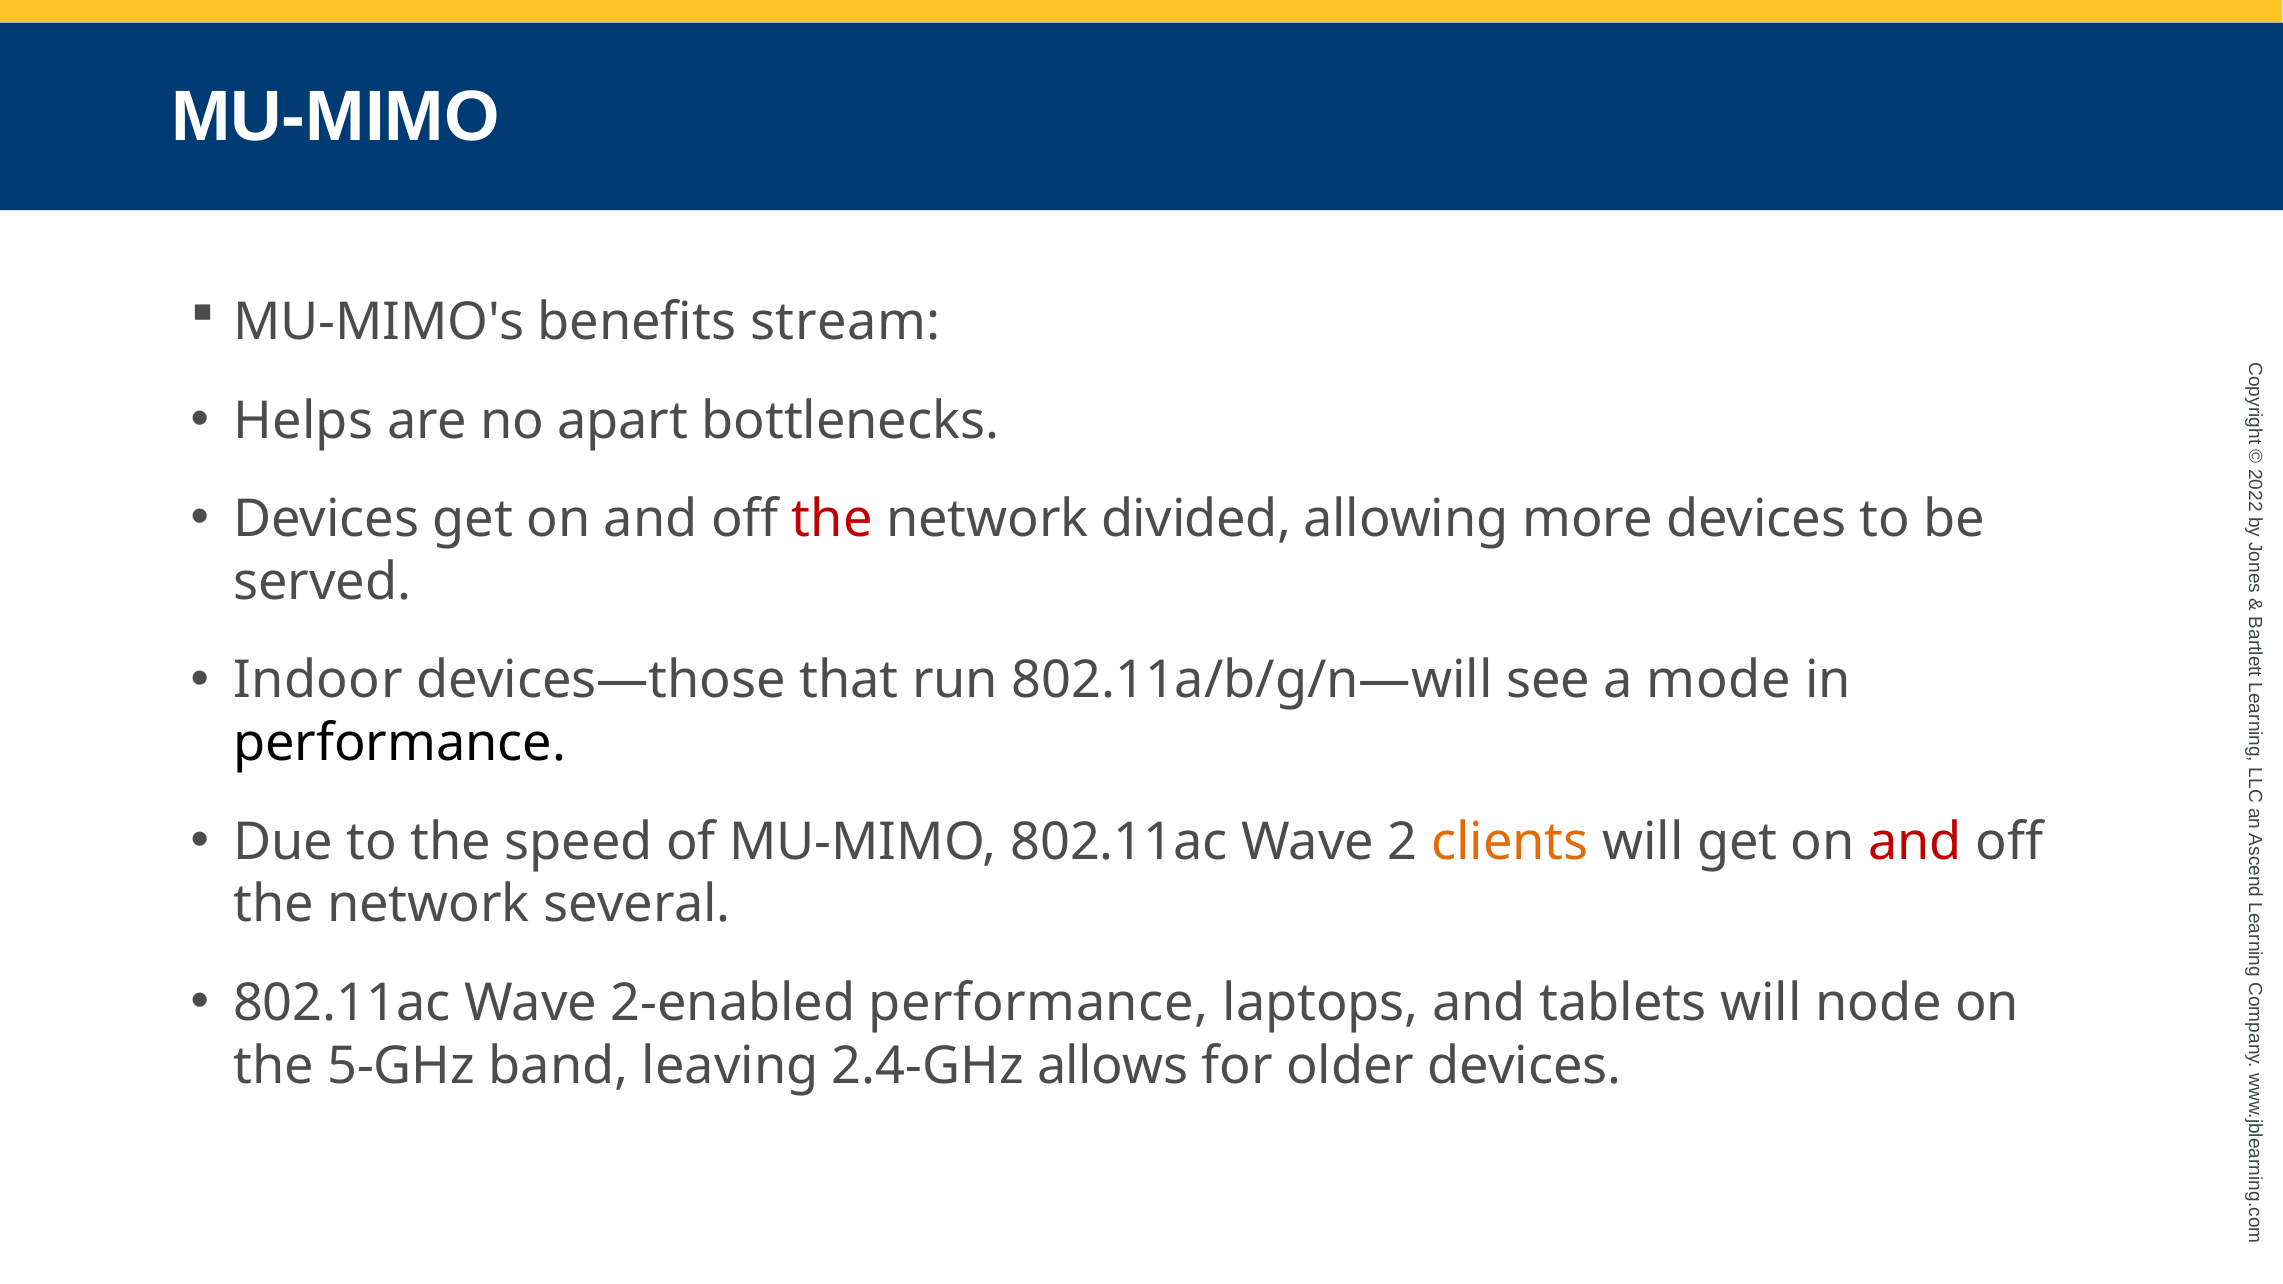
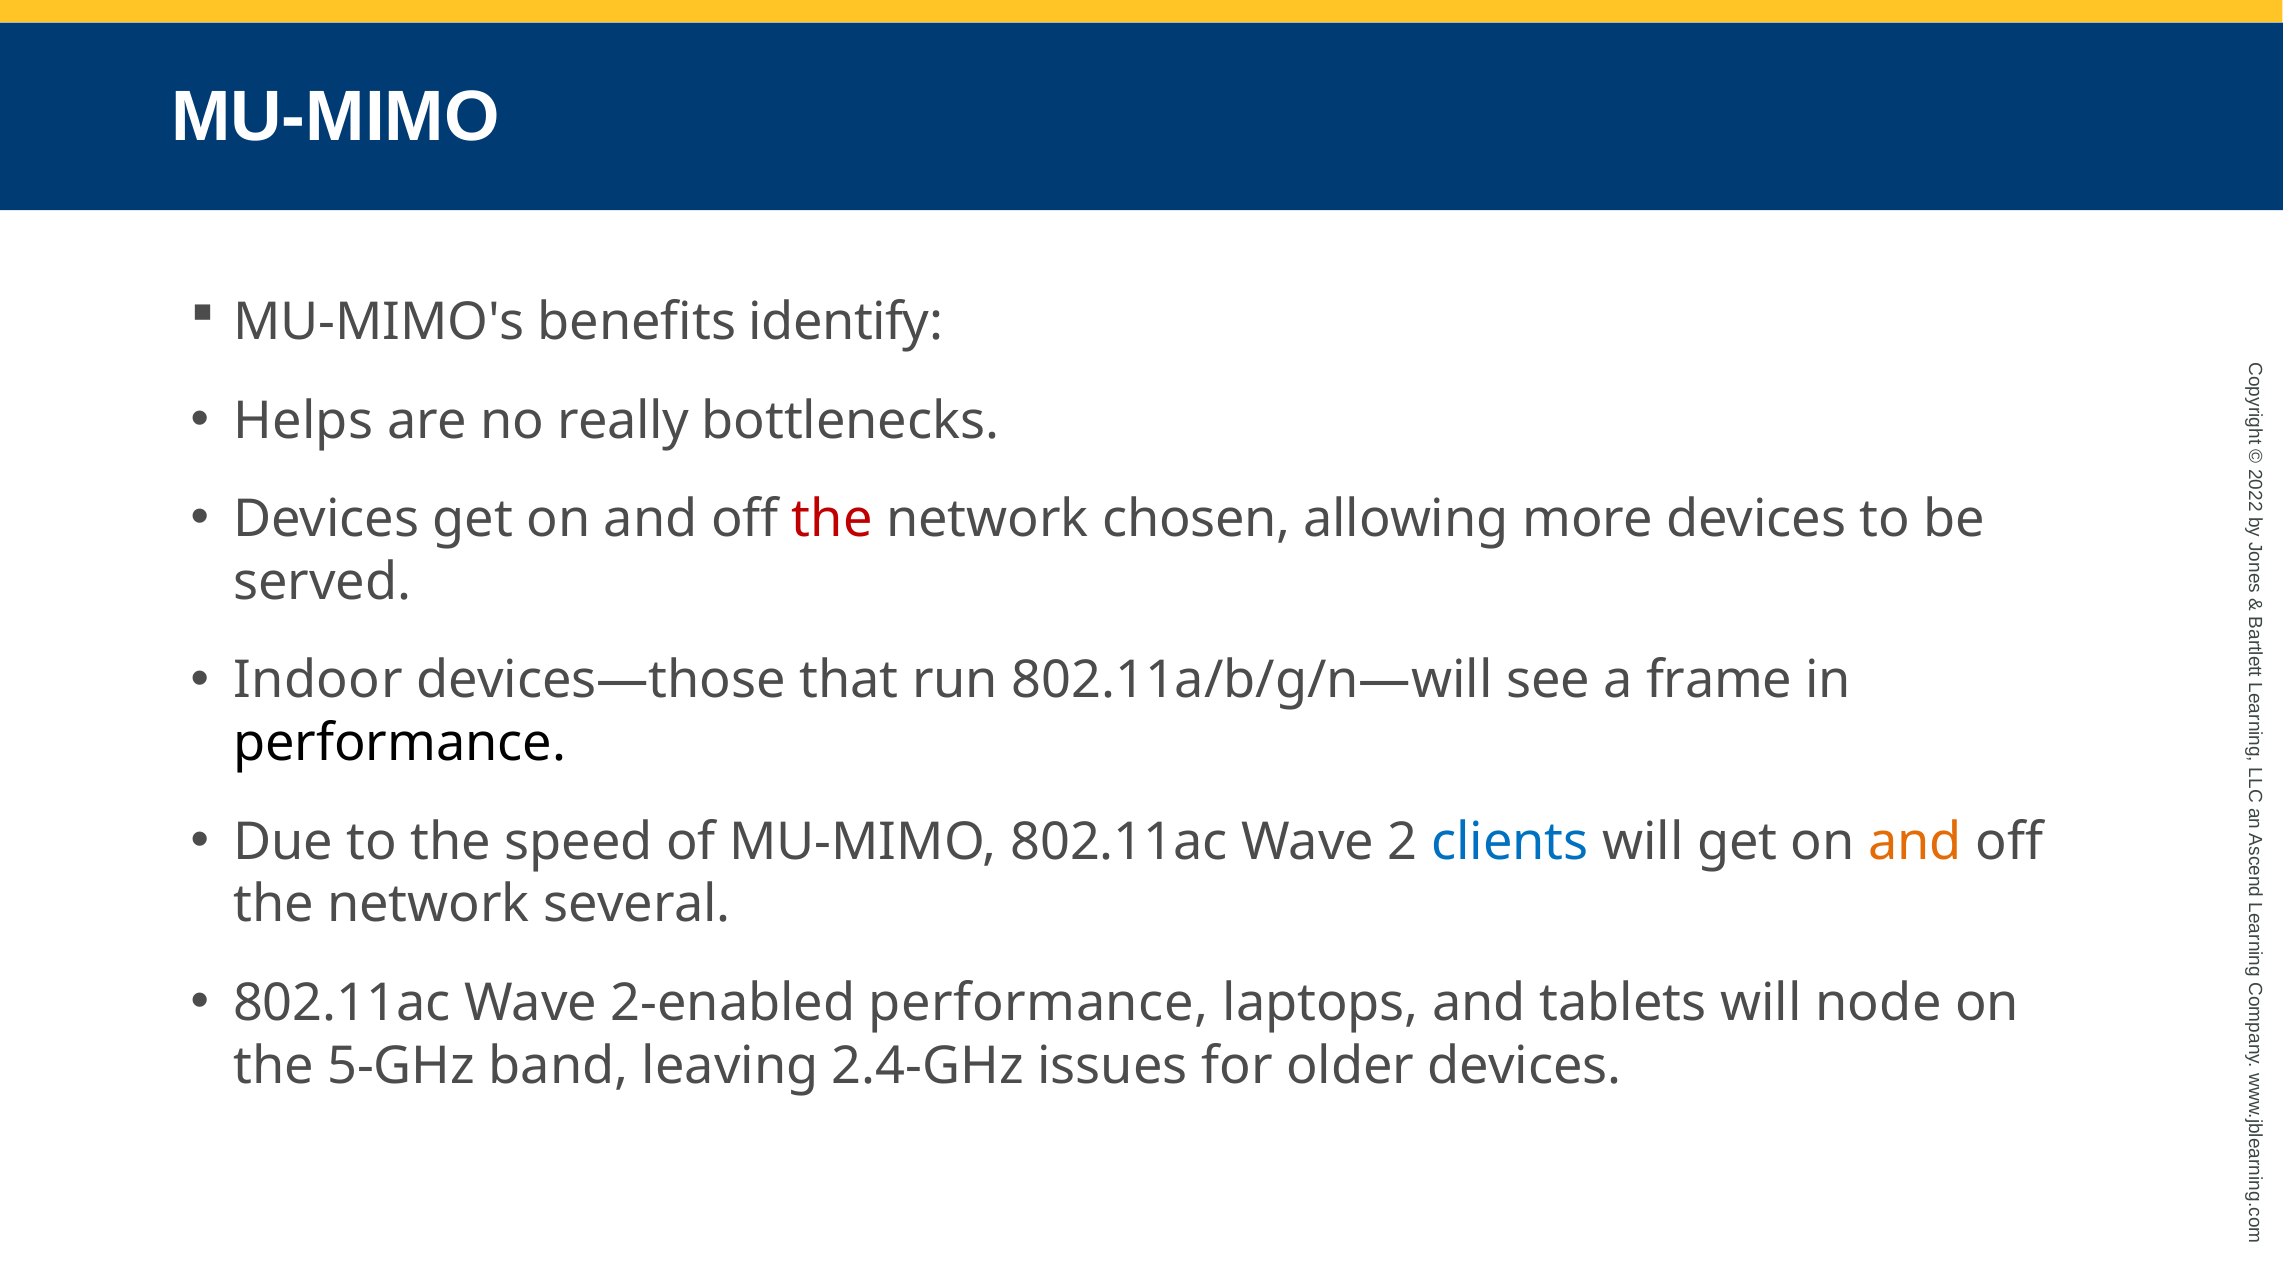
stream: stream -> identify (846, 323)
apart: apart -> really (623, 421)
divided: divided -> chosen (1196, 520)
mode: mode -> frame (1719, 681)
clients colour: orange -> blue (1510, 842)
and colour: red -> orange (1915, 842)
allows: allows -> issues (1113, 1066)
